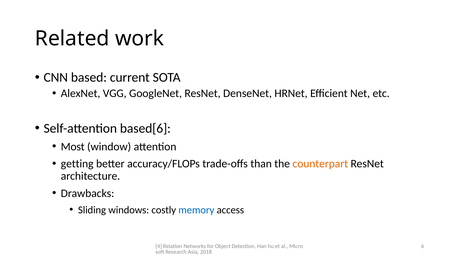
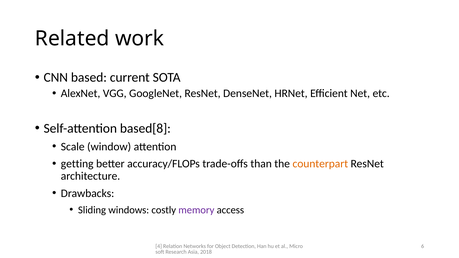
based[6: based[6 -> based[8 (145, 128)
Most: Most -> Scale (73, 147)
memory colour: blue -> purple (196, 210)
